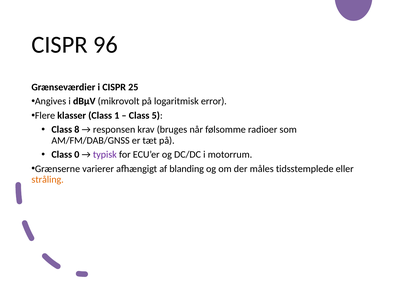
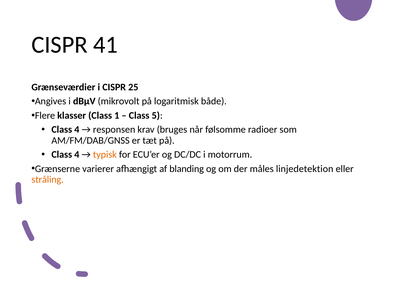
96: 96 -> 41 (106, 45)
error: error -> både (214, 101)
8: 8 -> 4 (77, 130)
0: 0 -> 4 (77, 155)
typisk colour: purple -> orange (105, 155)
tidsstemplede: tidsstemplede -> linjedetektion (305, 169)
